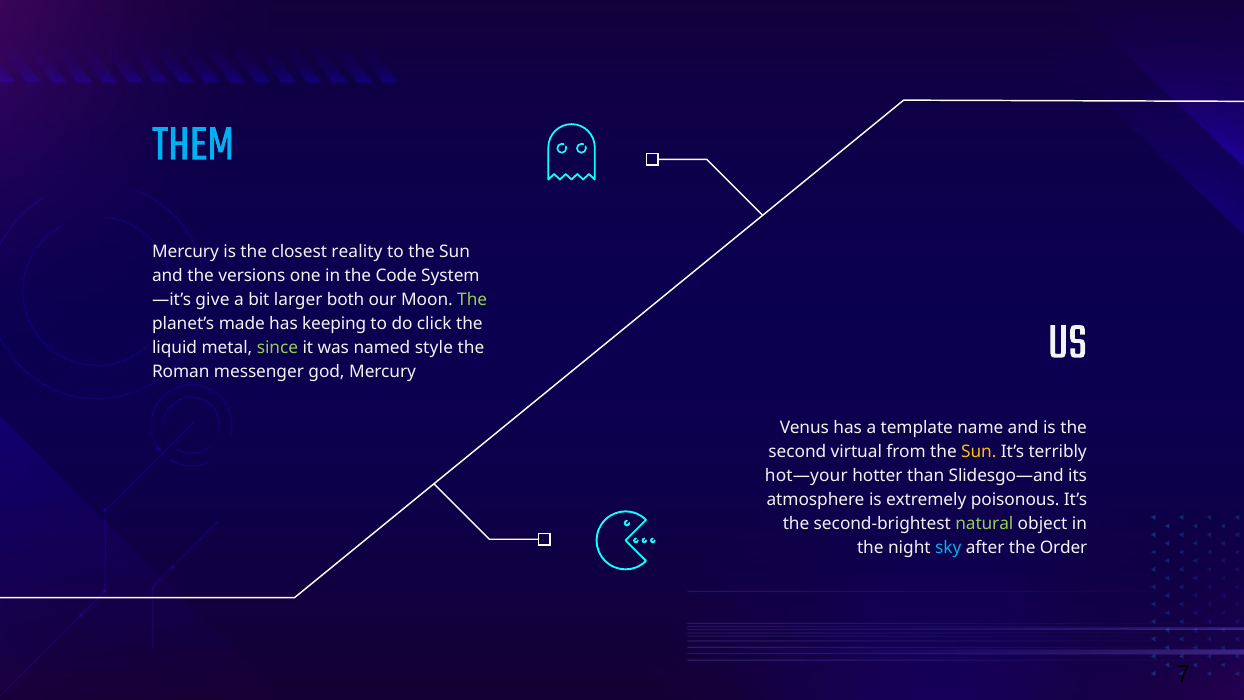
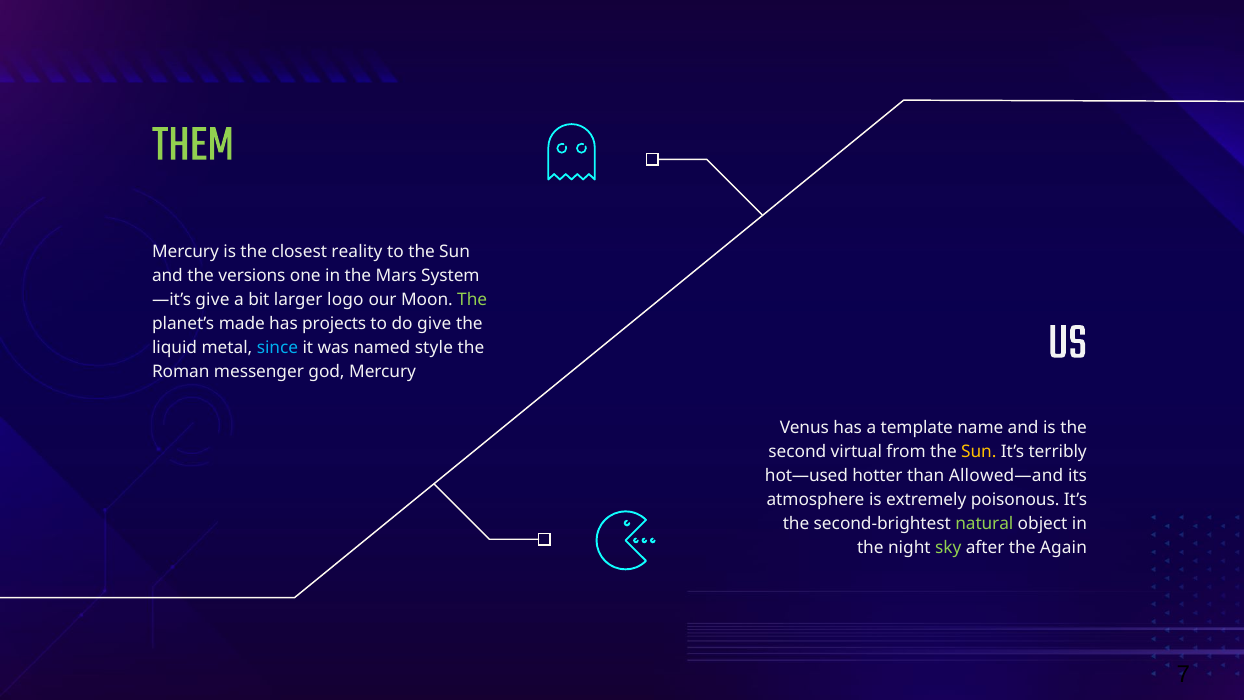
THEM colour: light blue -> light green (193, 142)
Code: Code -> Mars (396, 276)
both: both -> logo (345, 300)
keeping: keeping -> projects (334, 324)
do click: click -> give (434, 324)
since colour: light green -> light blue (277, 348)
hot—your: hot—your -> hot—used (806, 476)
Slidesgo—and: Slidesgo—and -> Allowed—and (1006, 476)
sky colour: light blue -> light green (948, 547)
Order: Order -> Again (1063, 547)
